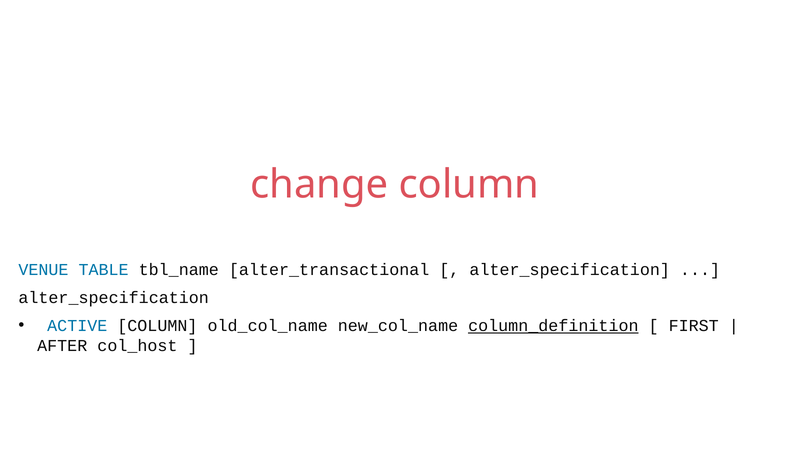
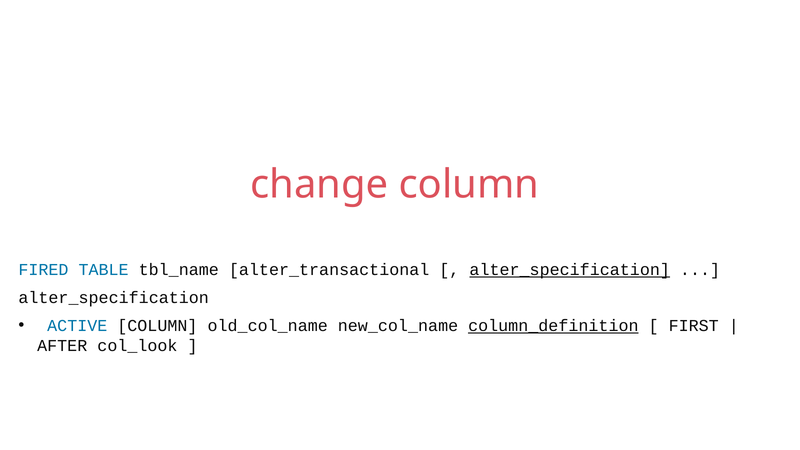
VENUE: VENUE -> FIRED (43, 270)
alter_specification underline: none -> present (570, 270)
col_host: col_host -> col_look (137, 346)
